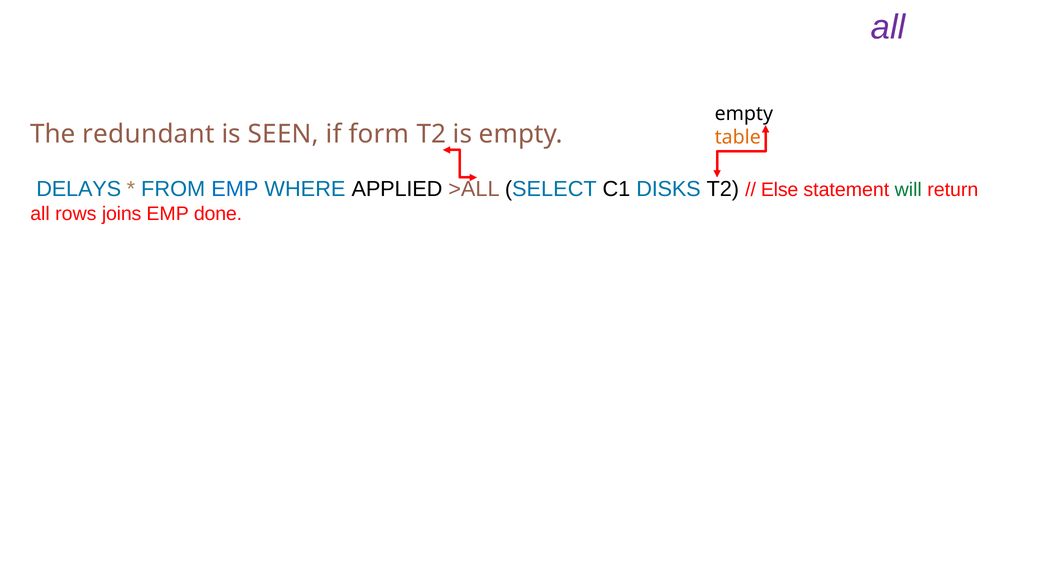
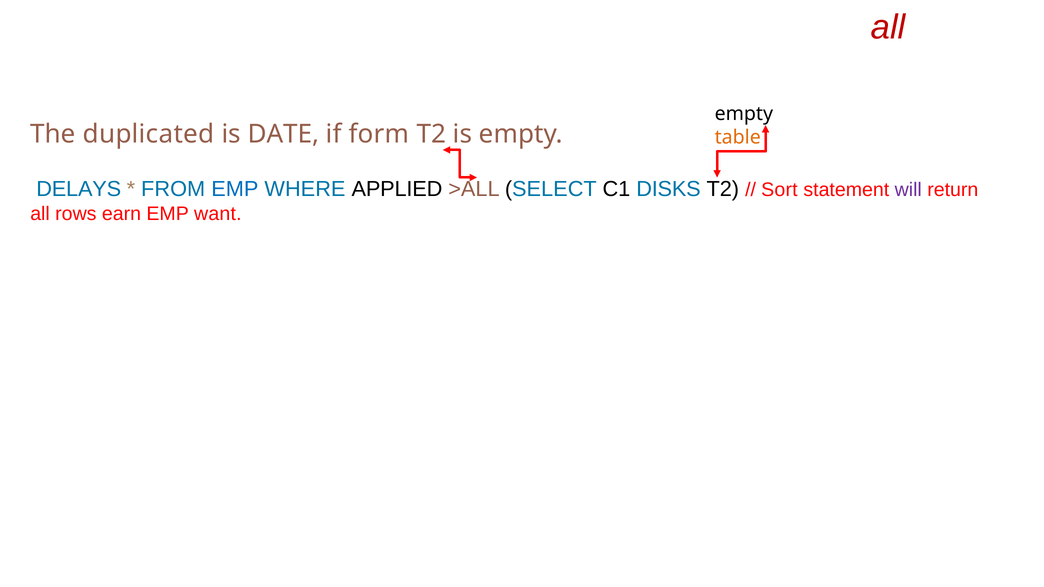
all colour: purple -> red (888, 27)
redundant: redundant -> duplicated (149, 134)
SEEN: SEEN -> DATE (283, 134)
Else: Else -> Sort (779, 190)
will colour: green -> purple (908, 190)
joins: joins -> earn (122, 214)
done: done -> want (218, 214)
